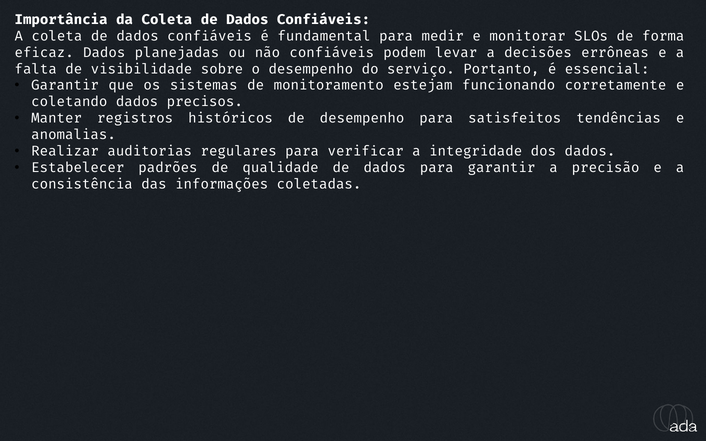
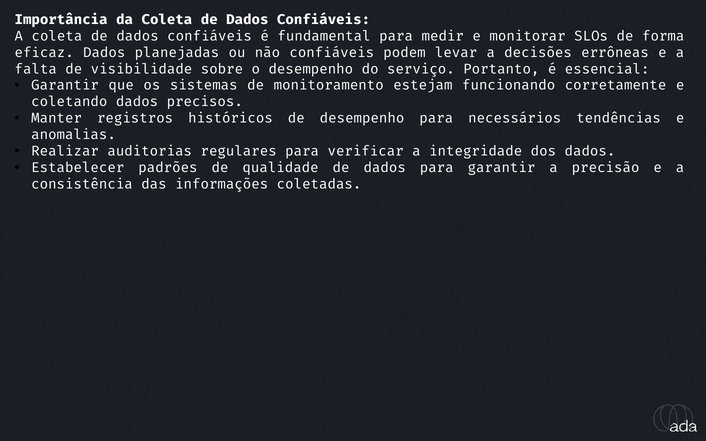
satisfeitos: satisfeitos -> necessários (515, 118)
